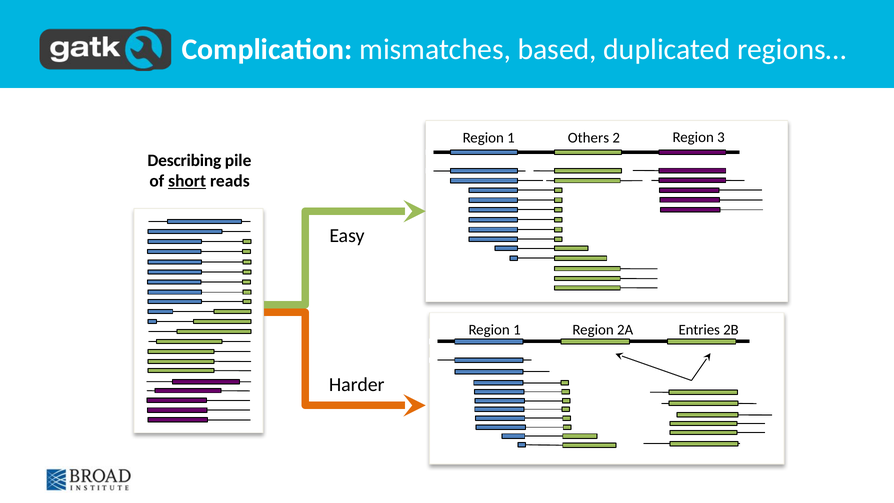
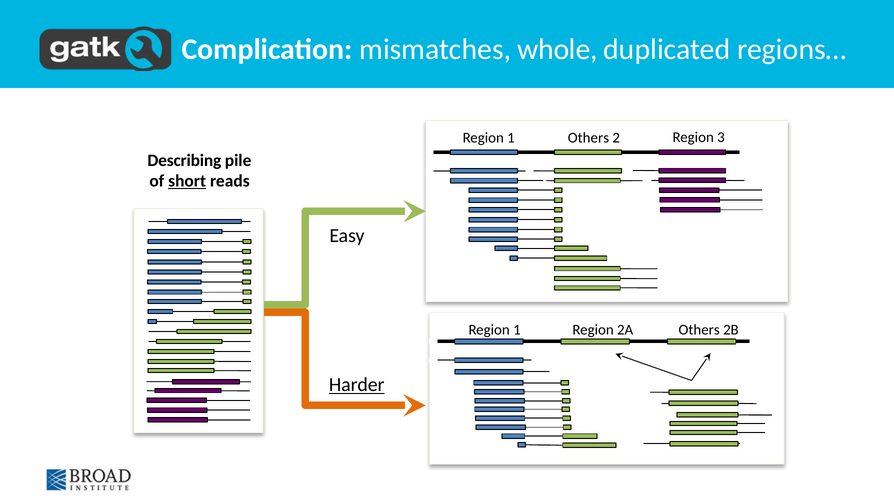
based: based -> whole (557, 49)
2A Entries: Entries -> Others (699, 330)
Harder underline: none -> present (357, 385)
